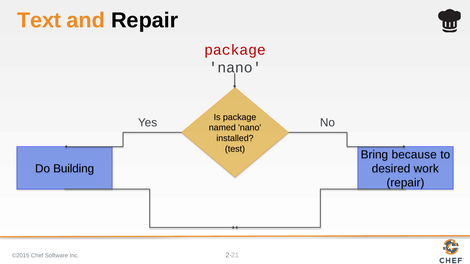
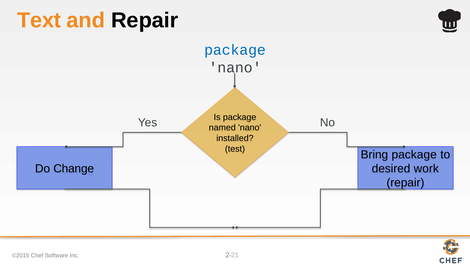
package colour: red -> blue (235, 50)
Bring because: because -> package (414, 155)
Building: Building -> Change (74, 169)
